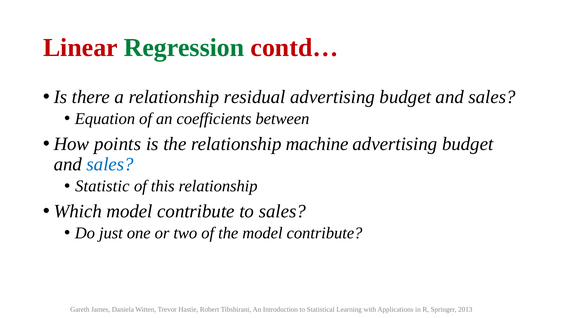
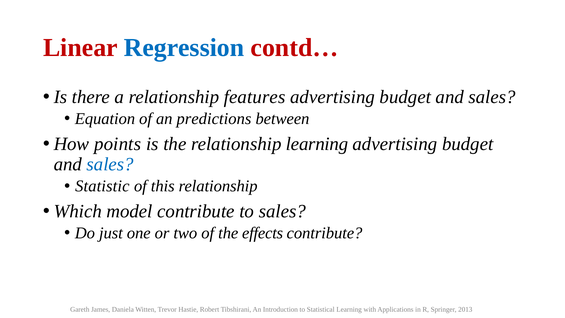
Regression colour: green -> blue (184, 47)
residual: residual -> features (255, 97)
coefficients: coefficients -> predictions (214, 119)
relationship machine: machine -> learning (317, 144)
the model: model -> effects (263, 233)
